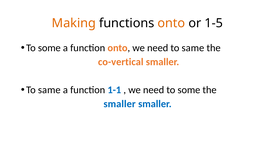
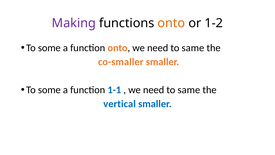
Making colour: orange -> purple (74, 23)
1-5: 1-5 -> 1-2 (214, 23)
co-vertical: co-vertical -> co-smaller (121, 62)
same: same -> some (49, 90)
some: some -> same (189, 90)
smaller: smaller -> vertical (120, 104)
